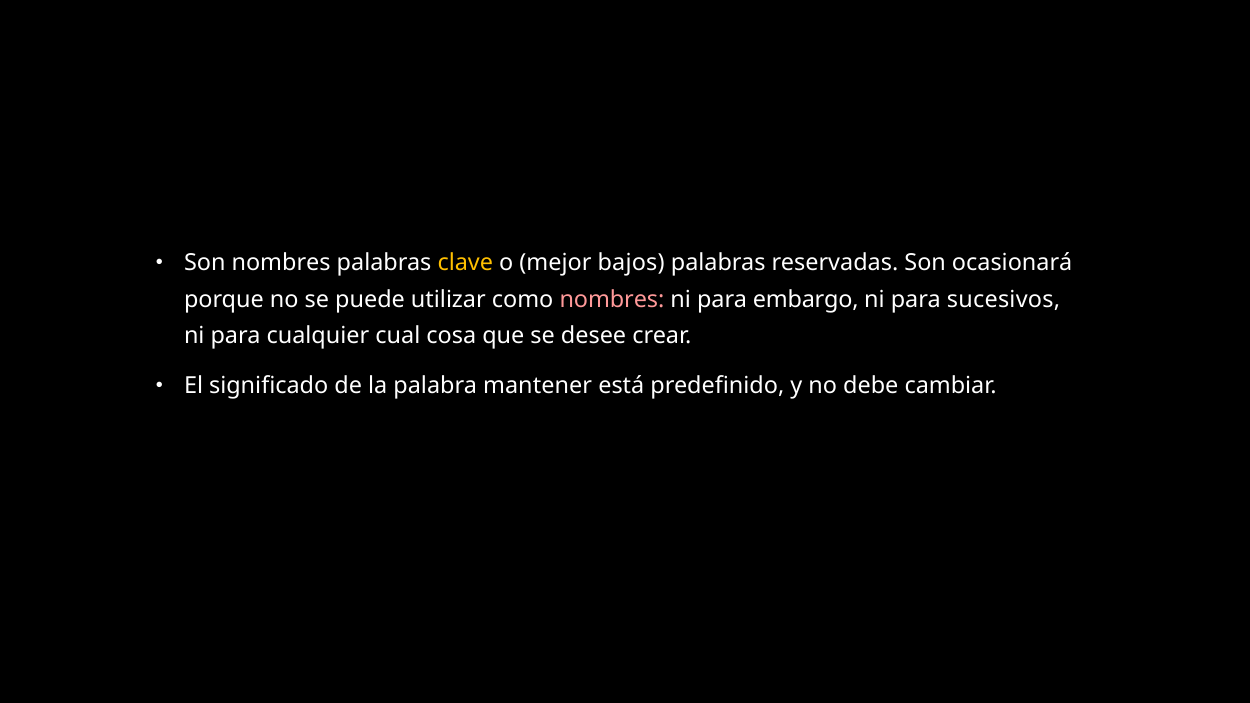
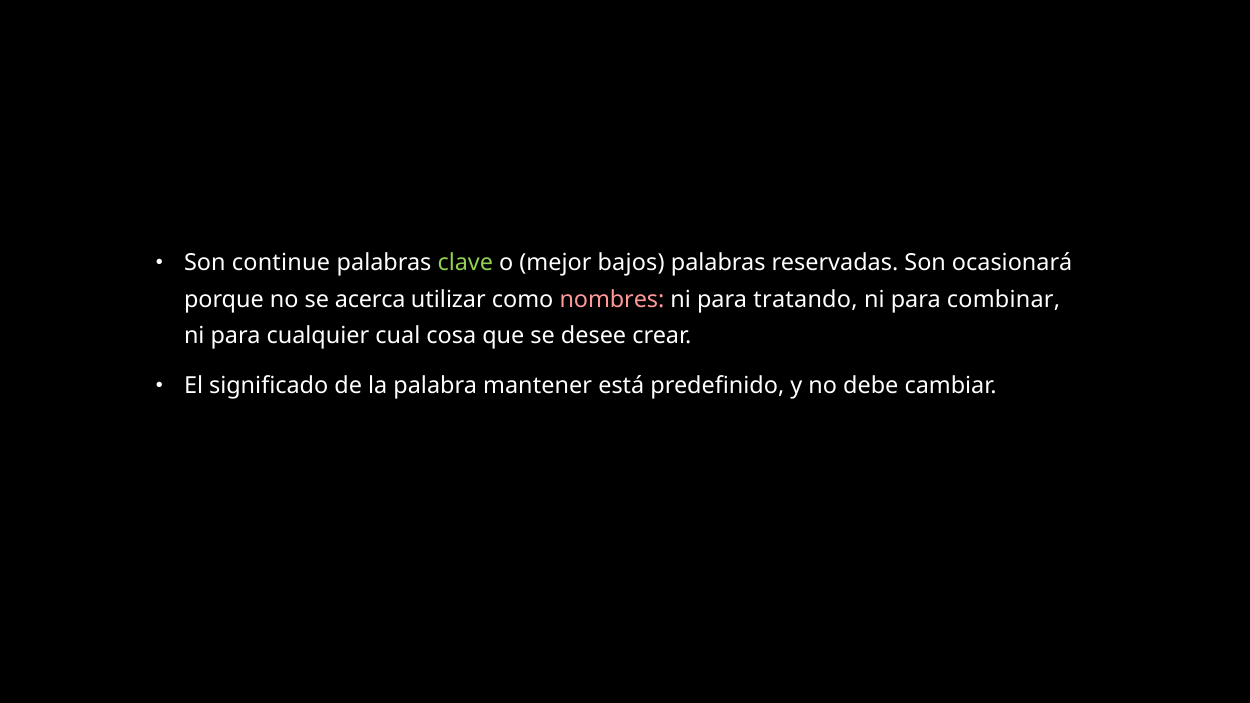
Son nombres: nombres -> continue (281, 263)
clave colour: yellow -> light green (465, 263)
puede: puede -> acerca (370, 300)
embargo: embargo -> tratando (806, 300)
sucesivos: sucesivos -> combinar (1003, 300)
